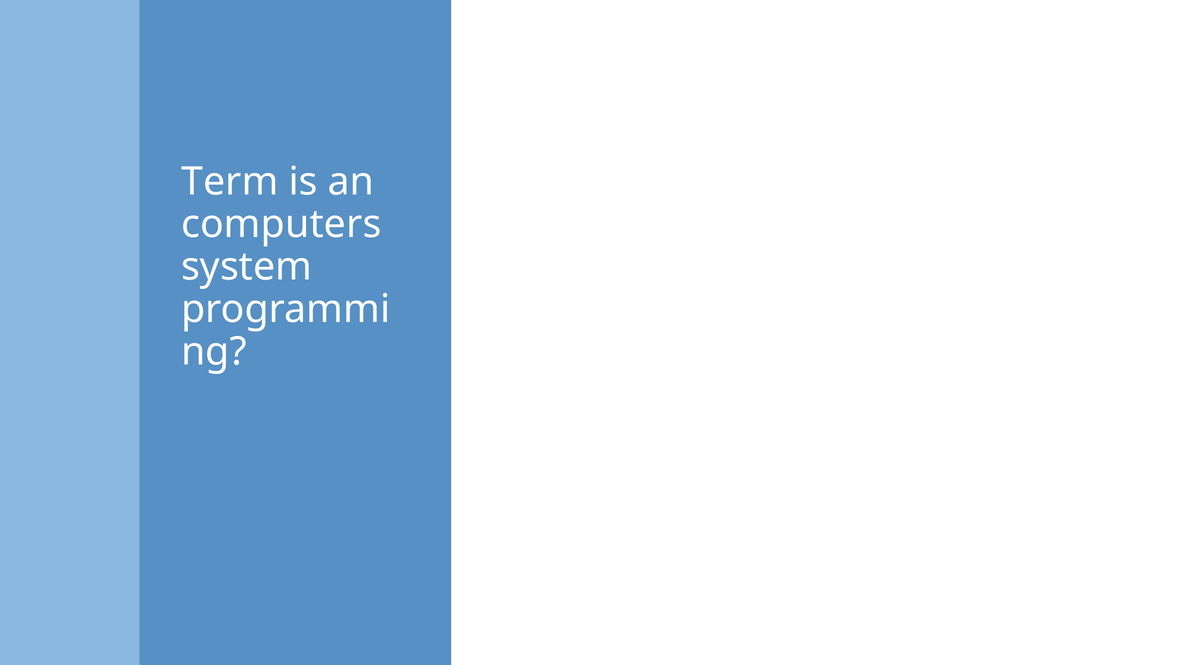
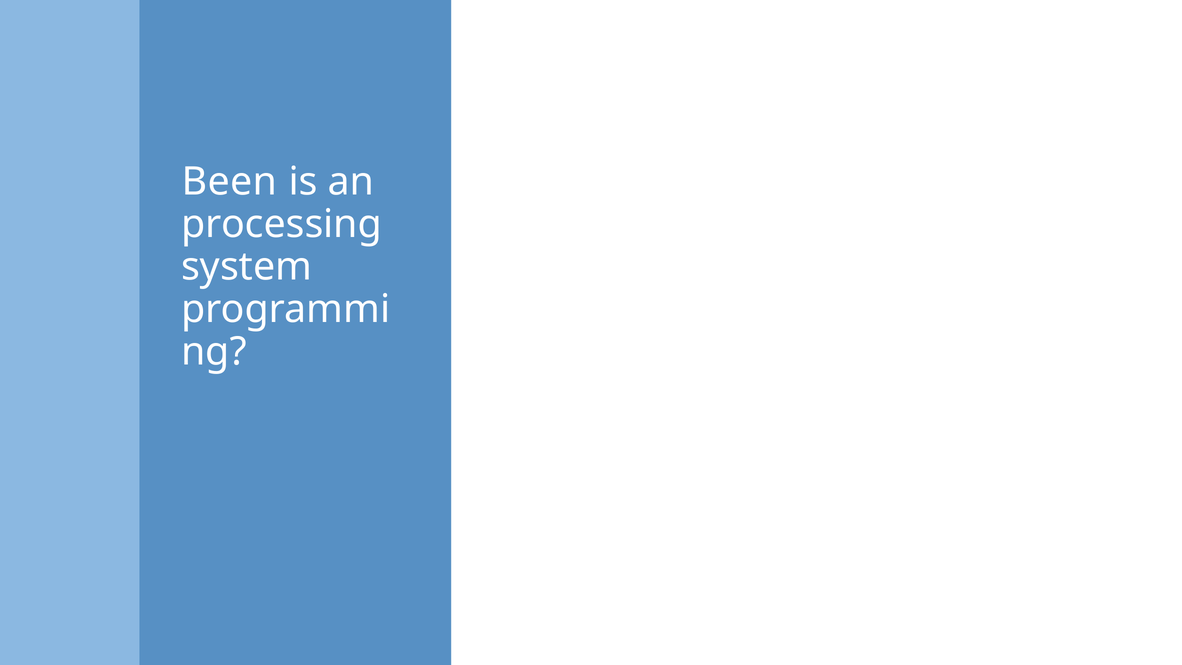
Term: Term -> Been (230, 181)
computers: computers -> processing (281, 224)
